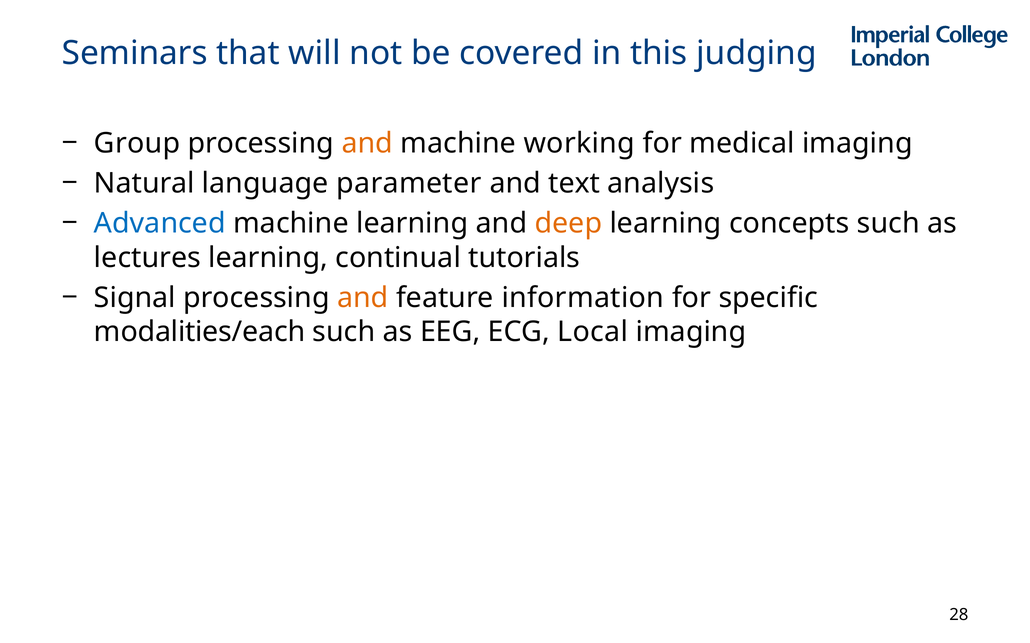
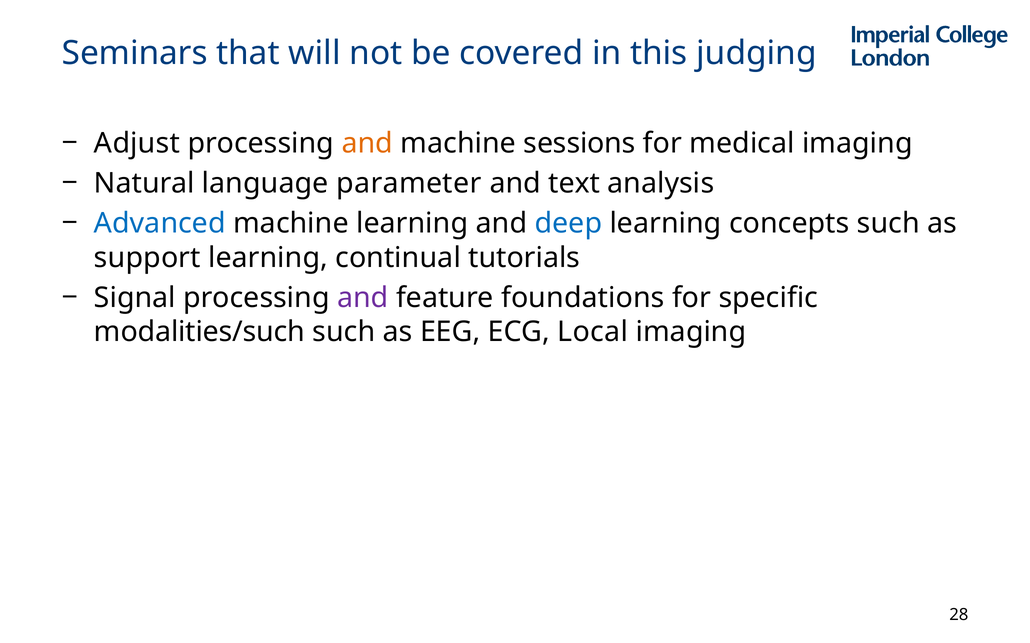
Group: Group -> Adjust (137, 143)
working: working -> sessions (580, 143)
deep colour: orange -> blue (568, 224)
lectures: lectures -> support (147, 258)
and colour: orange -> purple (363, 298)
information: information -> foundations (583, 298)
modalities/each: modalities/each -> modalities/such (200, 332)
